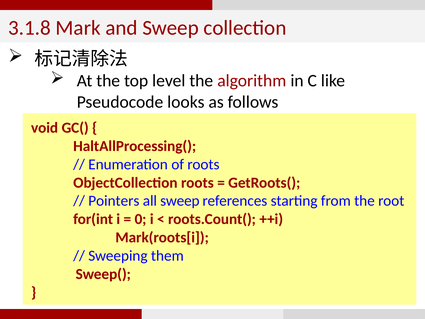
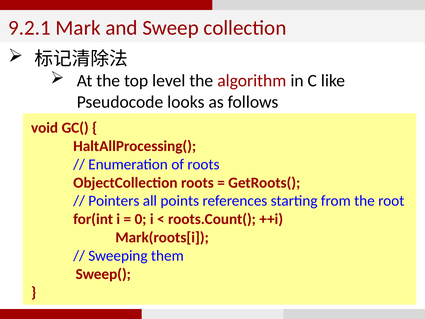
3.1.8: 3.1.8 -> 9.2.1 (30, 28)
all sweep: sweep -> points (180, 201)
